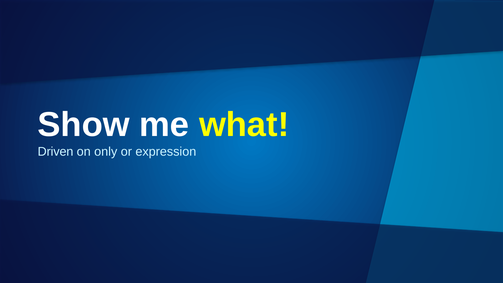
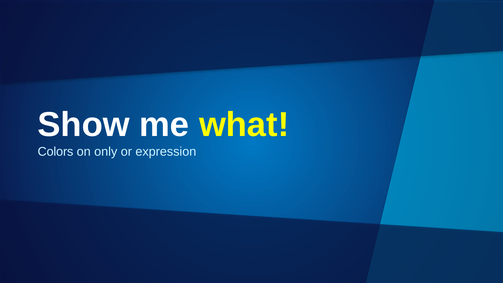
Driven: Driven -> Colors (56, 152)
